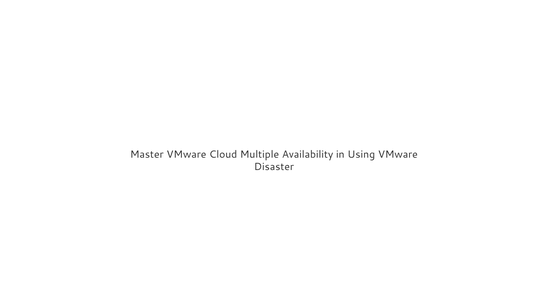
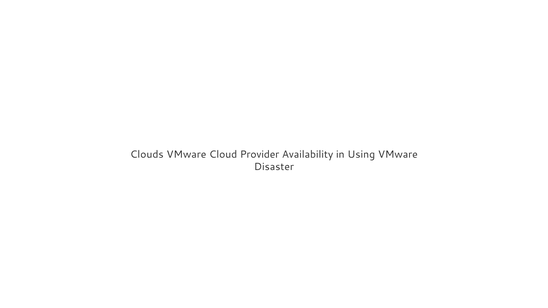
Master: Master -> Clouds (147, 155)
Multiple: Multiple -> Provider (260, 155)
